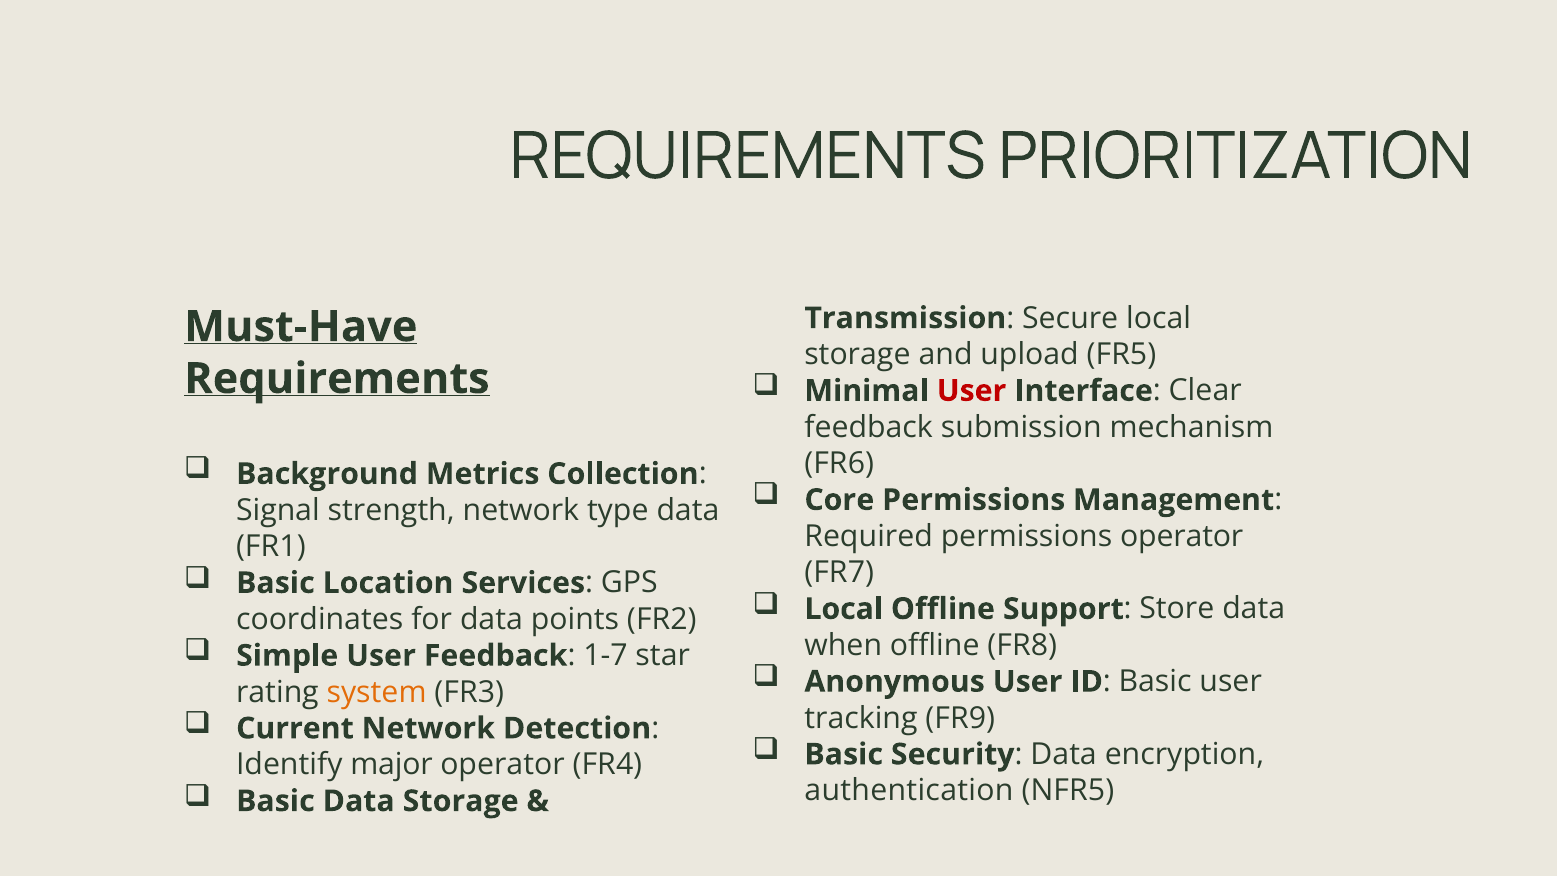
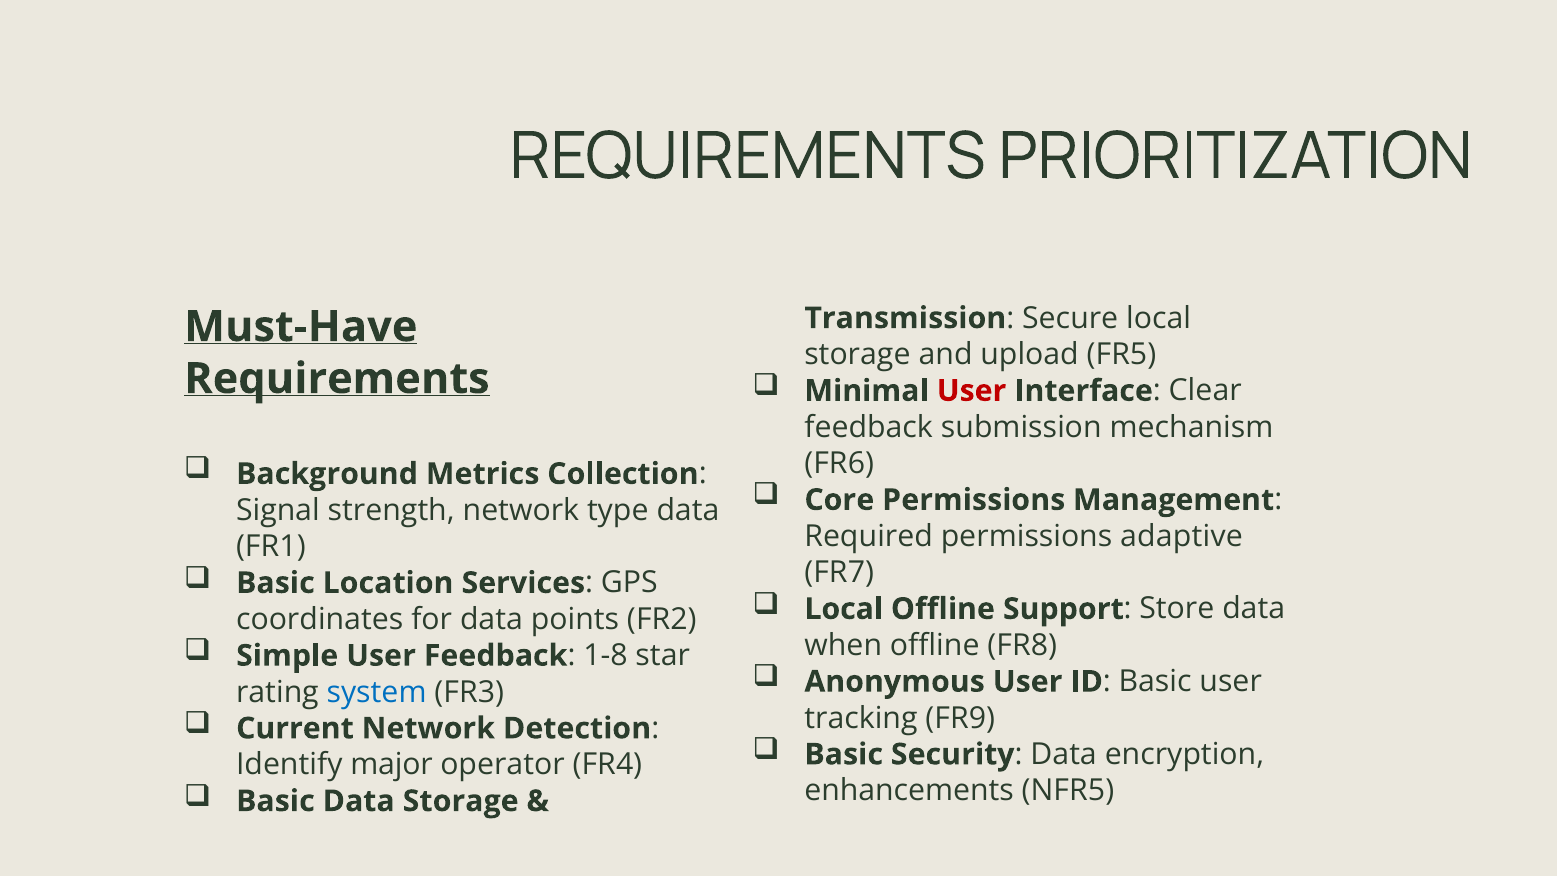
permissions operator: operator -> adaptive (1182, 536)
1-7: 1-7 -> 1-8 (605, 656)
system colour: orange -> blue (377, 692)
authentication: authentication -> enhancements (909, 791)
